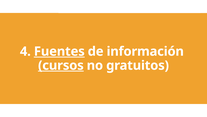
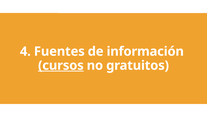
Fuentes underline: present -> none (59, 51)
